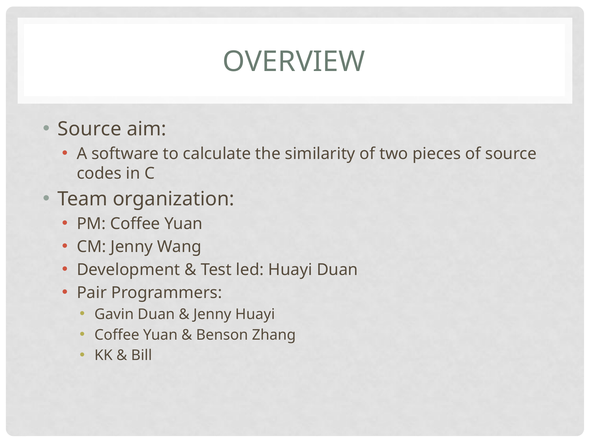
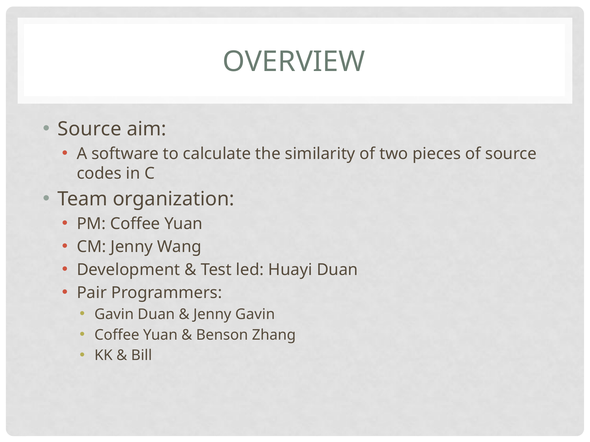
Jenny Huayi: Huayi -> Gavin (255, 315)
